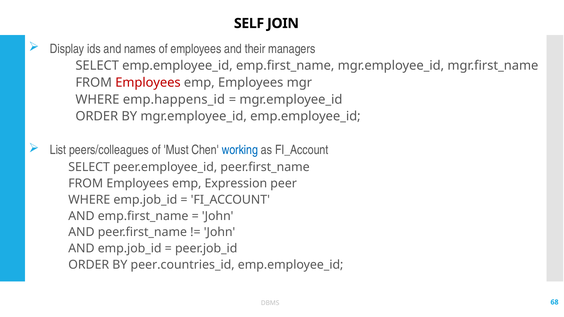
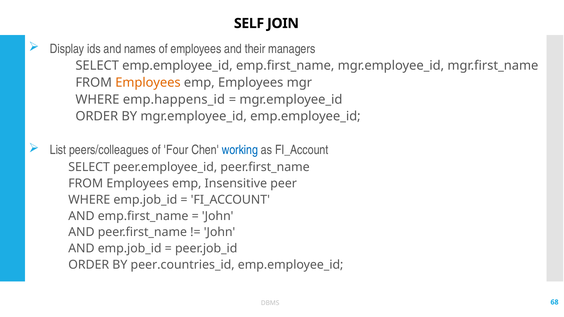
Employees colour: red -> orange (148, 83)
Must: Must -> Four (176, 150)
Expression: Expression -> Insensitive (236, 184)
